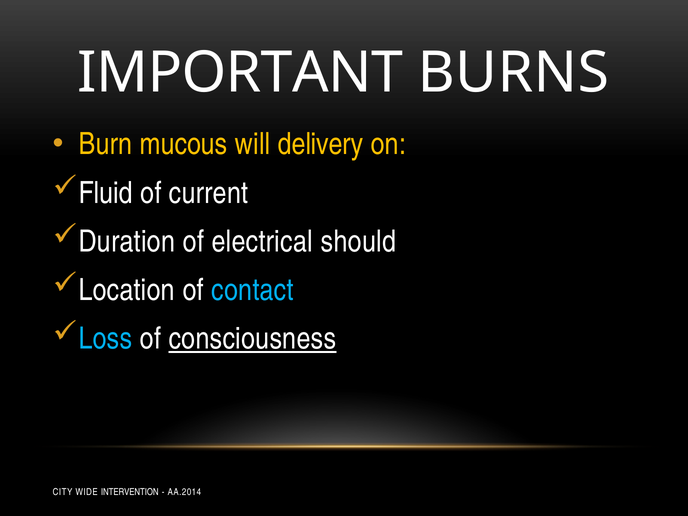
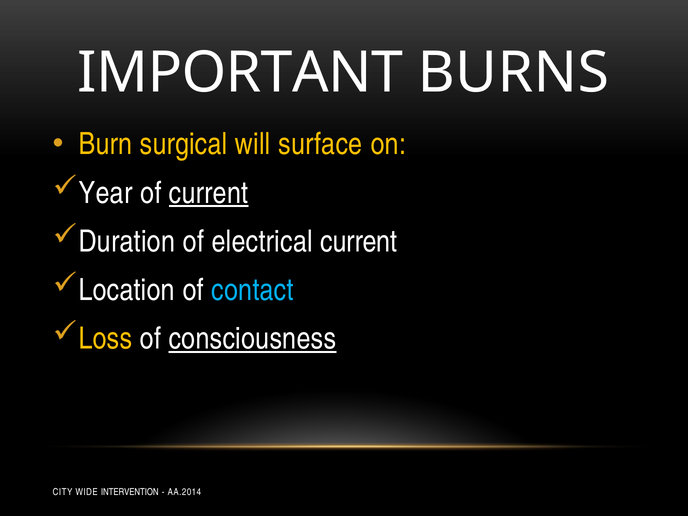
mucous: mucous -> surgical (184, 144)
delivery: delivery -> surface (320, 144)
Fluid: Fluid -> Year (105, 193)
current underline: none -> present (209, 193)
electrical should: should -> current (359, 242)
Loss colour: light blue -> yellow (105, 339)
